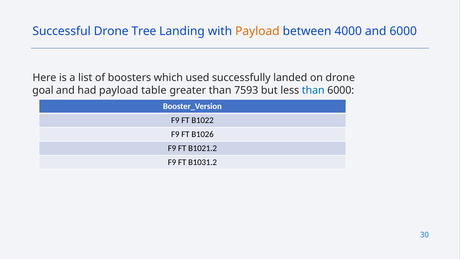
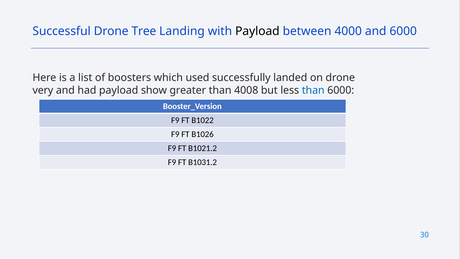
Payload colour: orange -> black (257, 31)
goal: goal -> very (43, 90)
table: table -> show (154, 90)
7593: 7593 -> 4008 (246, 90)
